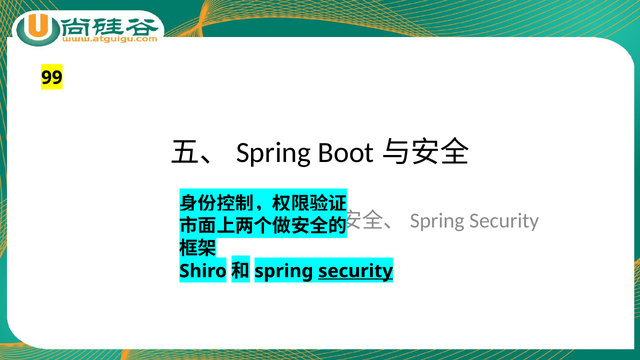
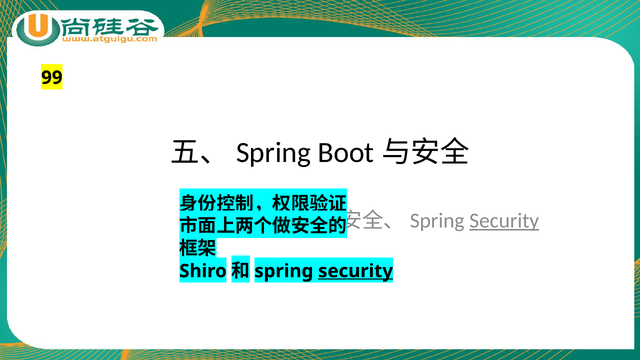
Security underline: none -> present (504, 221)
